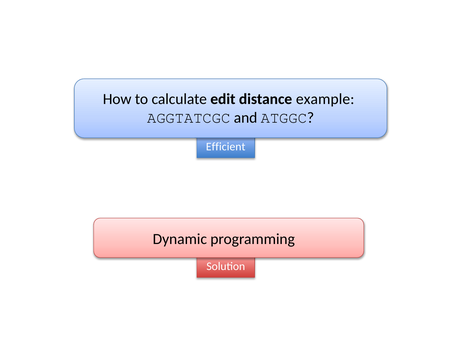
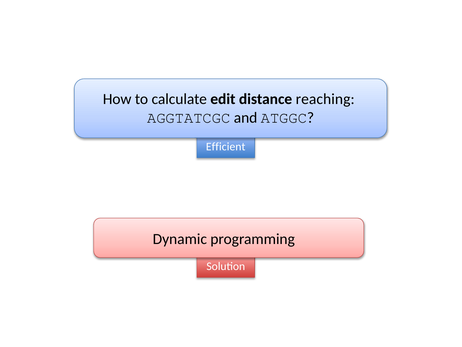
example: example -> reaching (325, 99)
